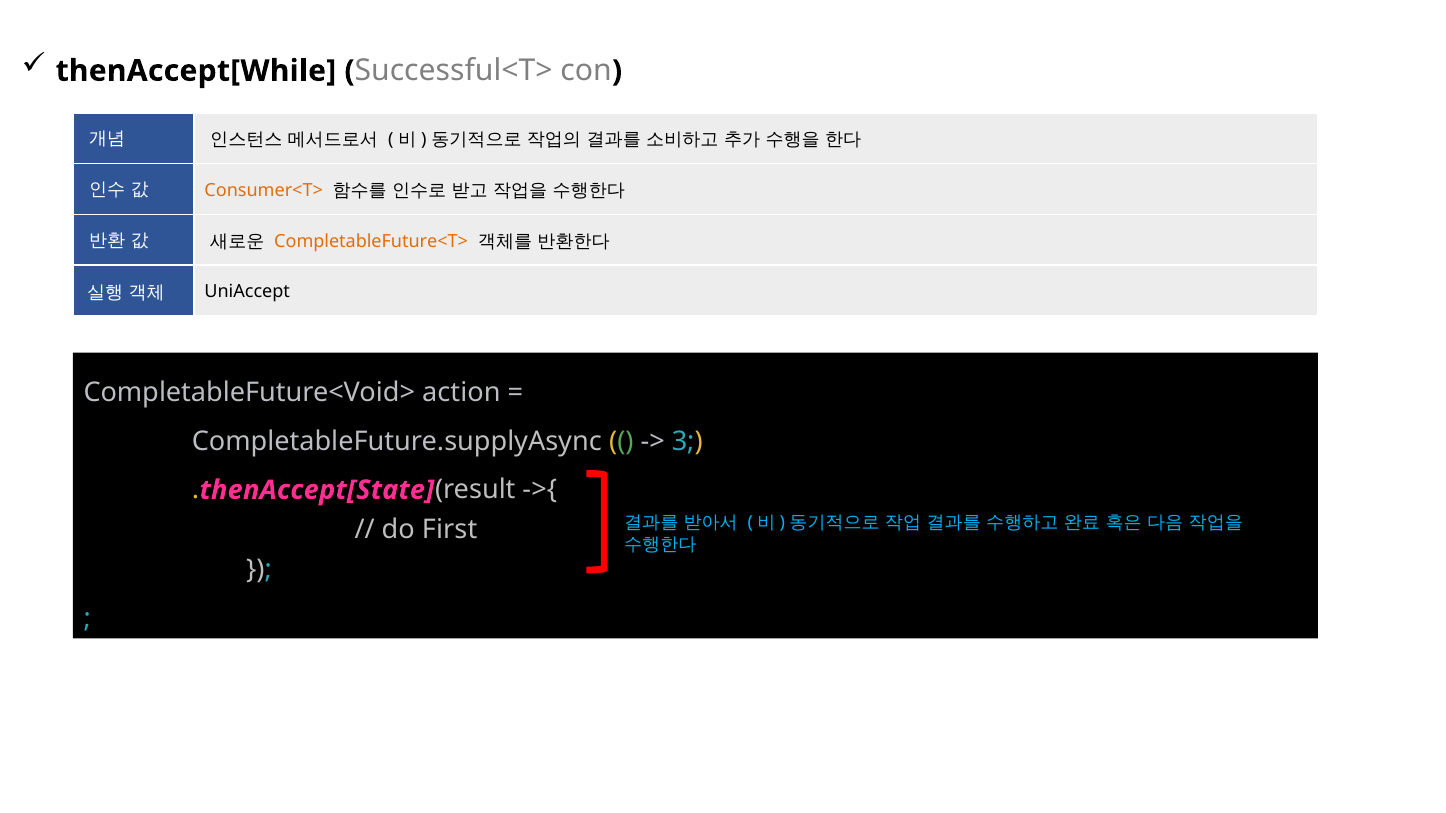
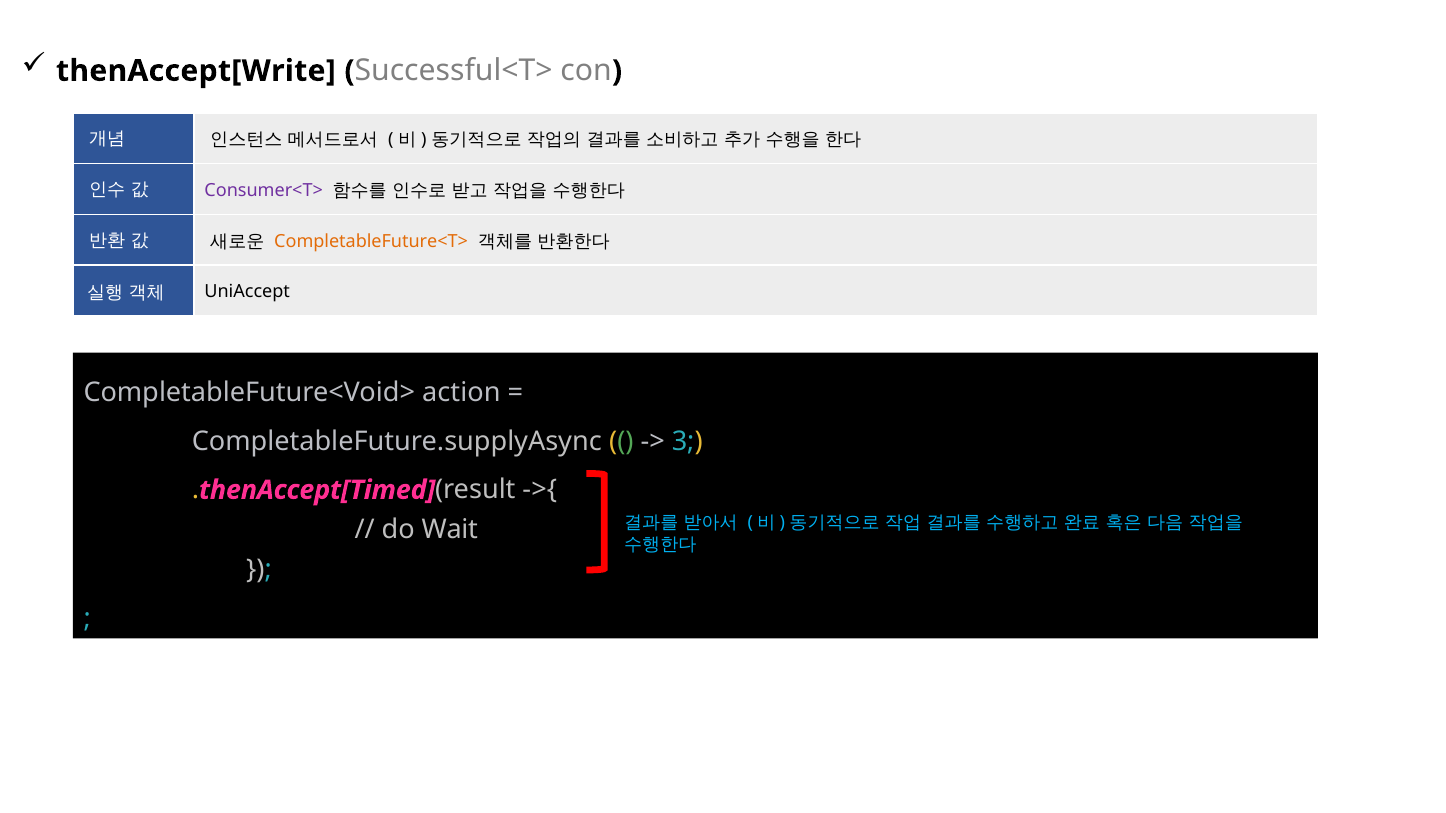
thenAccept[While: thenAccept[While -> thenAccept[Write (196, 71)
Consumer<T> colour: orange -> purple (264, 191)
thenAccept[State: thenAccept[State -> thenAccept[Timed (317, 490)
First: First -> Wait (450, 530)
